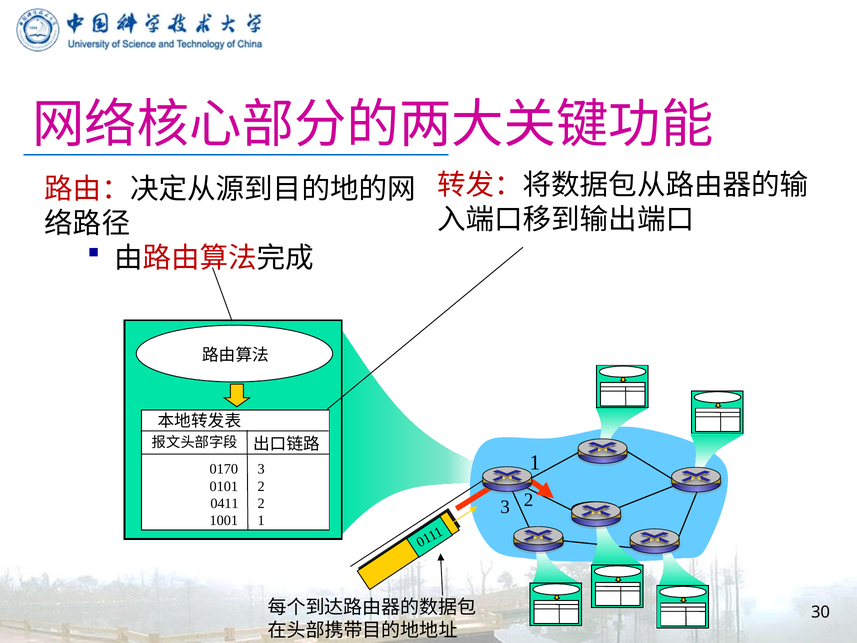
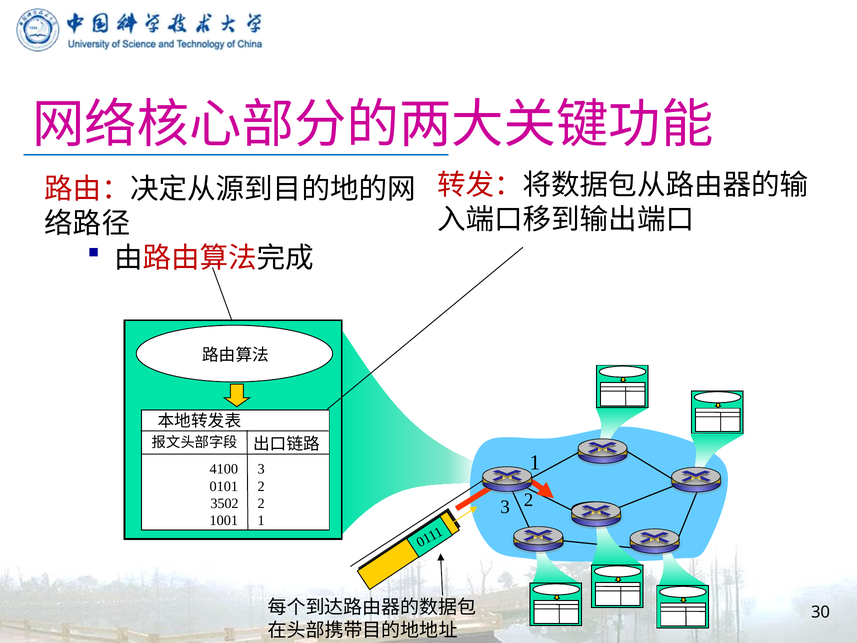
0170: 0170 -> 4100 (224, 469)
0411: 0411 -> 3502 (224, 503)
